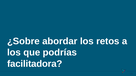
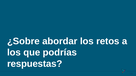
facilitadora: facilitadora -> respuestas (35, 64)
